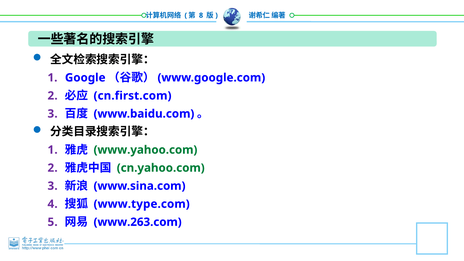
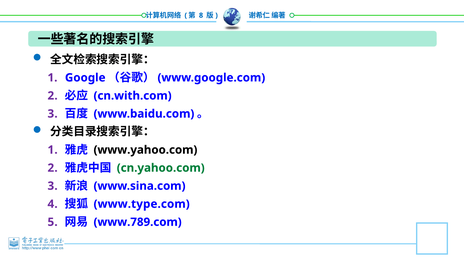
cn.first.com: cn.first.com -> cn.with.com (133, 96)
www.yahoo.com colour: green -> black (145, 150)
www.263.com: www.263.com -> www.789.com (138, 222)
